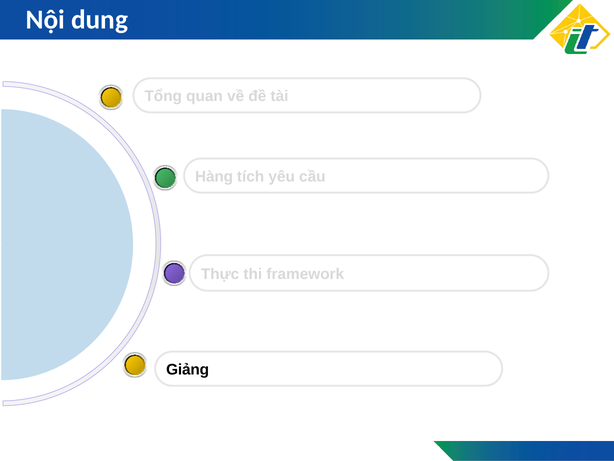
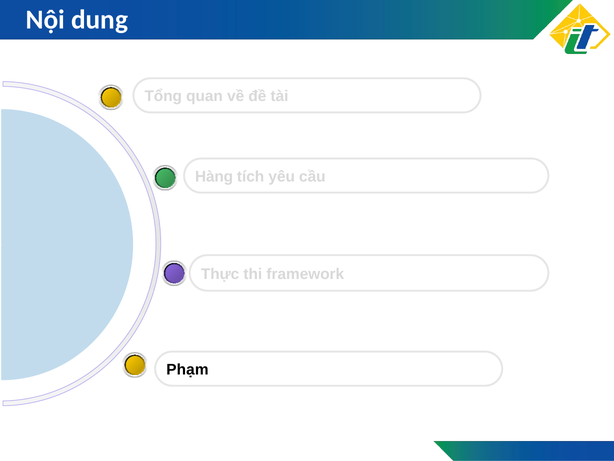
Giảng: Giảng -> Phạm (187, 369)
